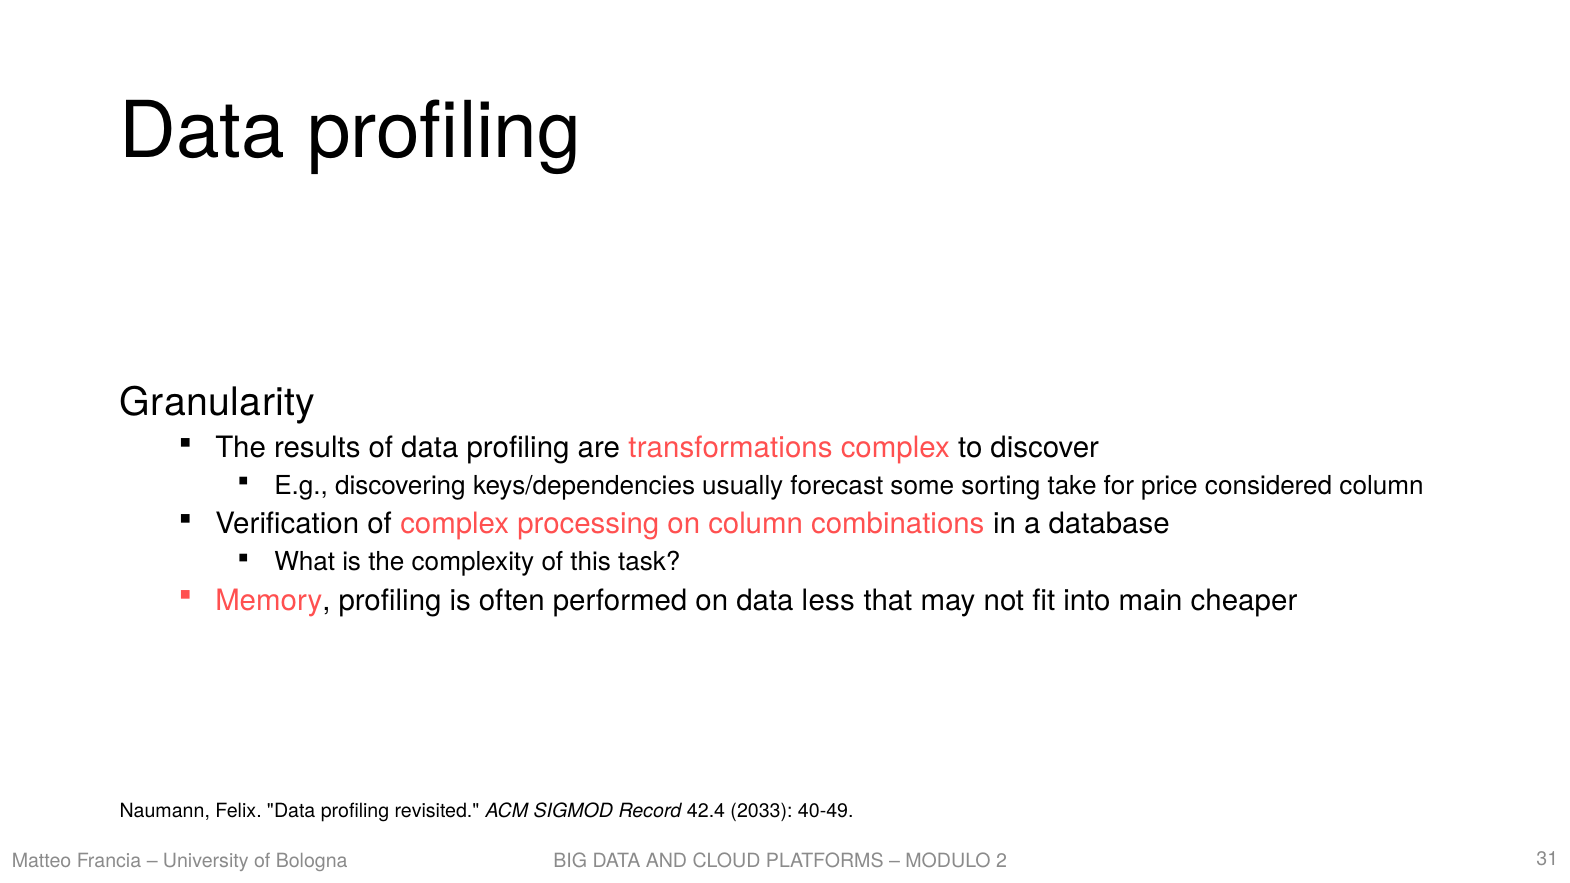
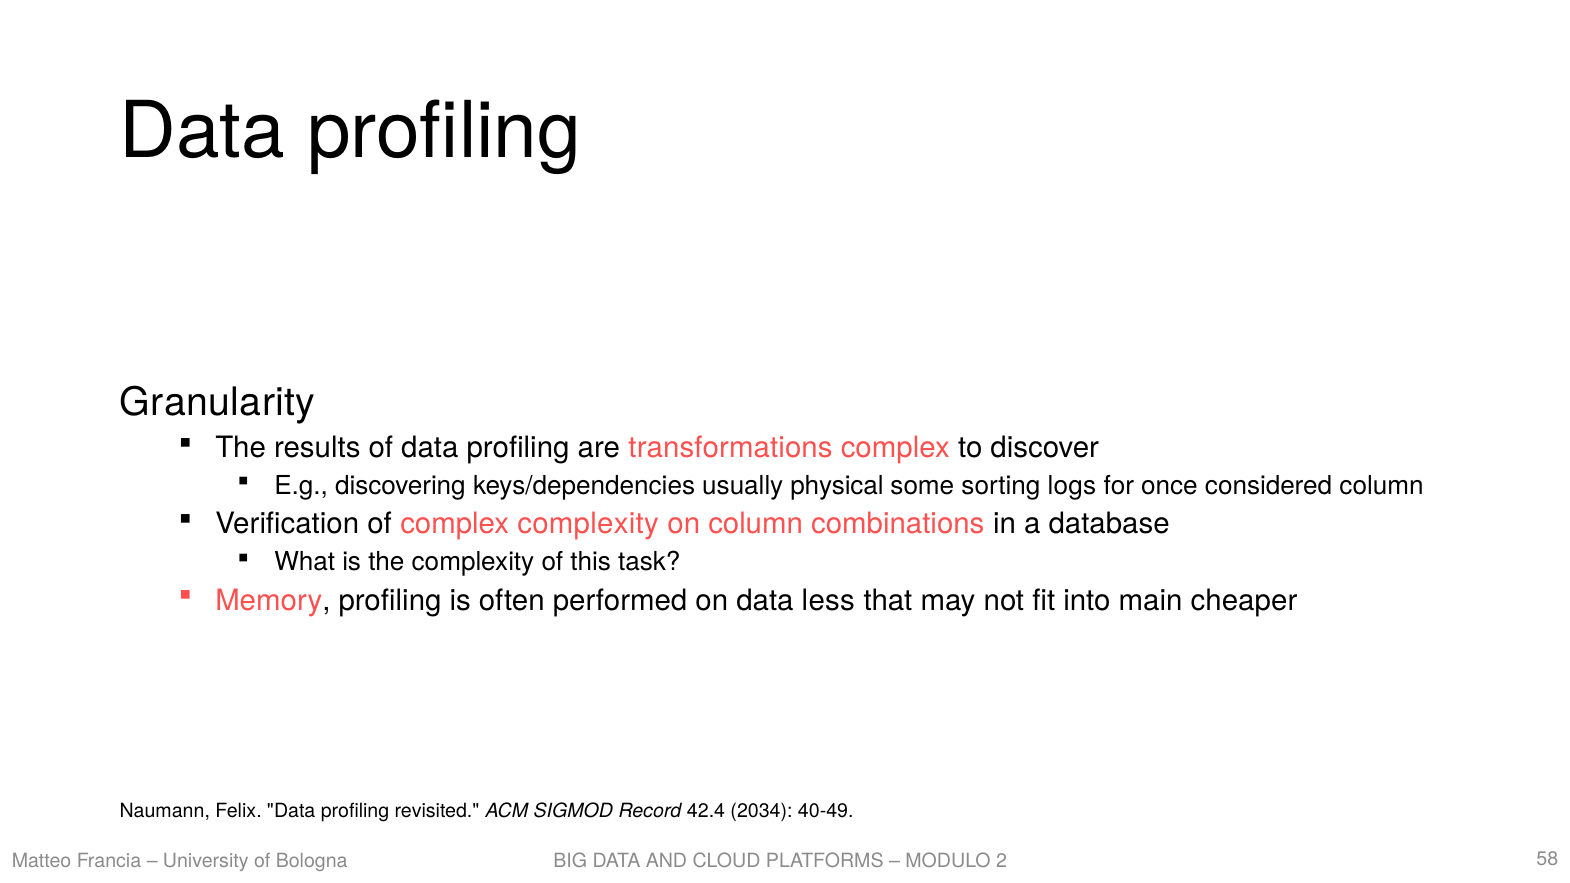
forecast: forecast -> physical (837, 486)
take: take -> logs (1072, 486)
price: price -> once (1169, 486)
complex processing: processing -> complexity (588, 524)
2033: 2033 -> 2034 (762, 811)
31: 31 -> 58 (1547, 859)
